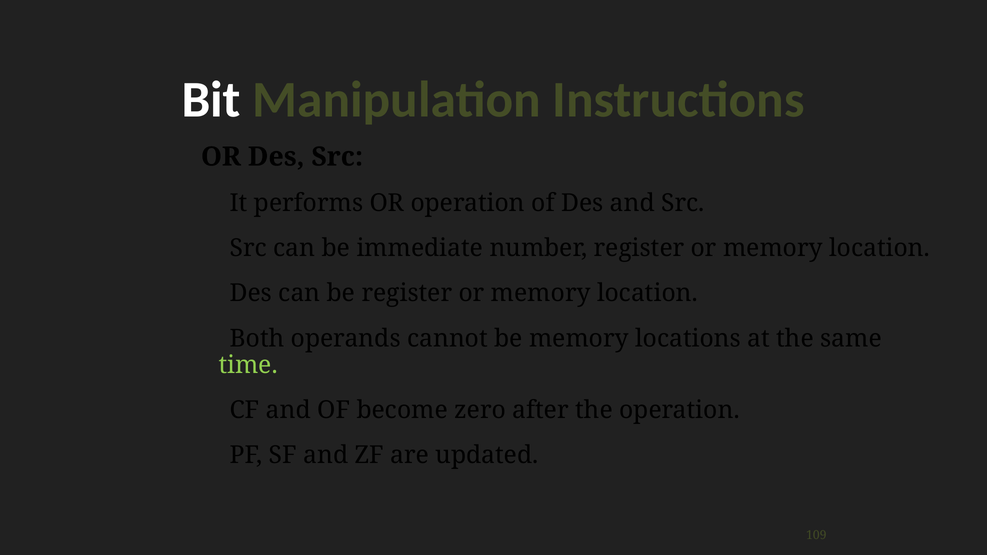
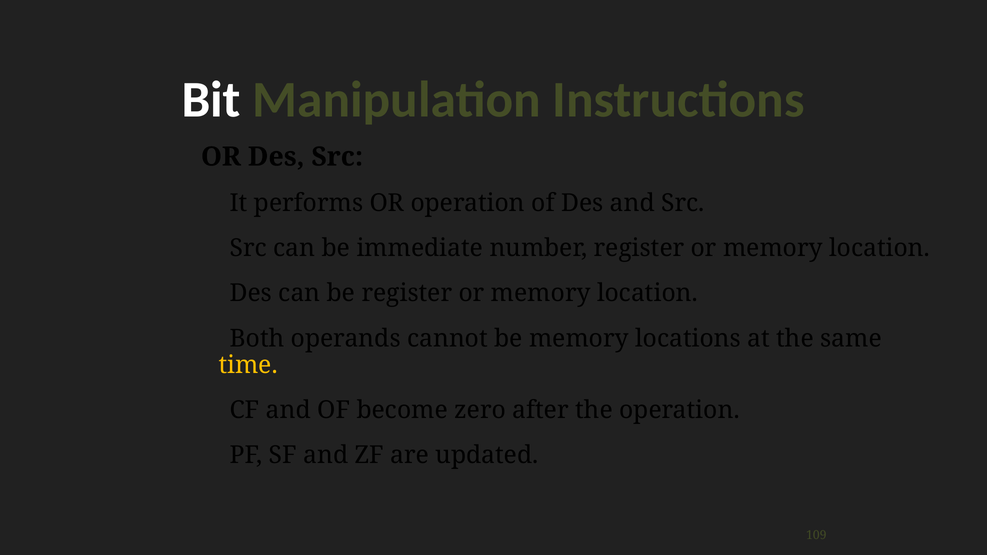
time colour: light green -> yellow (248, 365)
